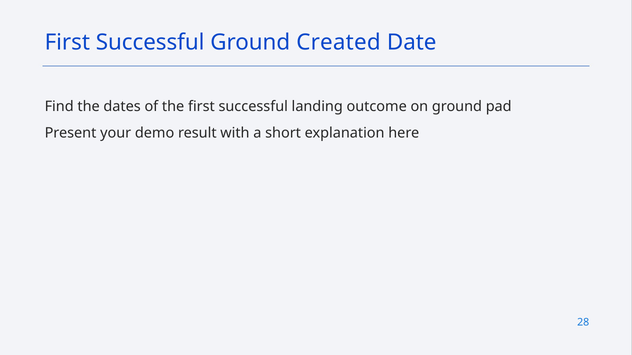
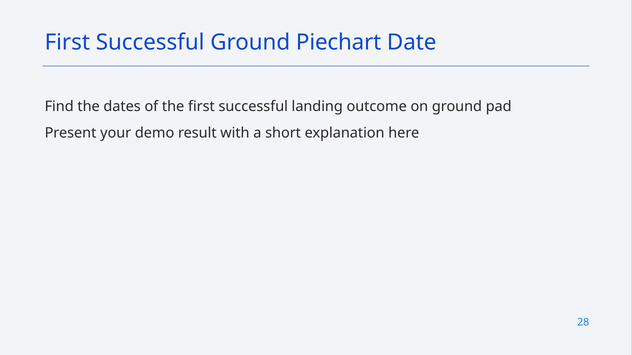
Created: Created -> Piechart (339, 42)
